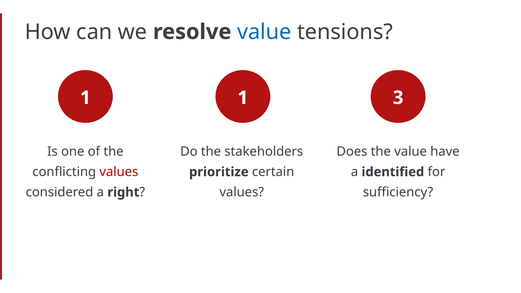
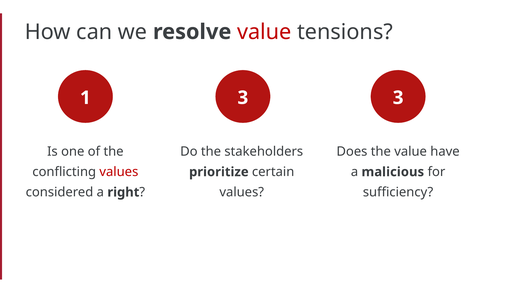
value colour: blue -> red (264, 32)
1 1: 1 -> 3 (243, 98)
identified: identified -> malicious (393, 172)
